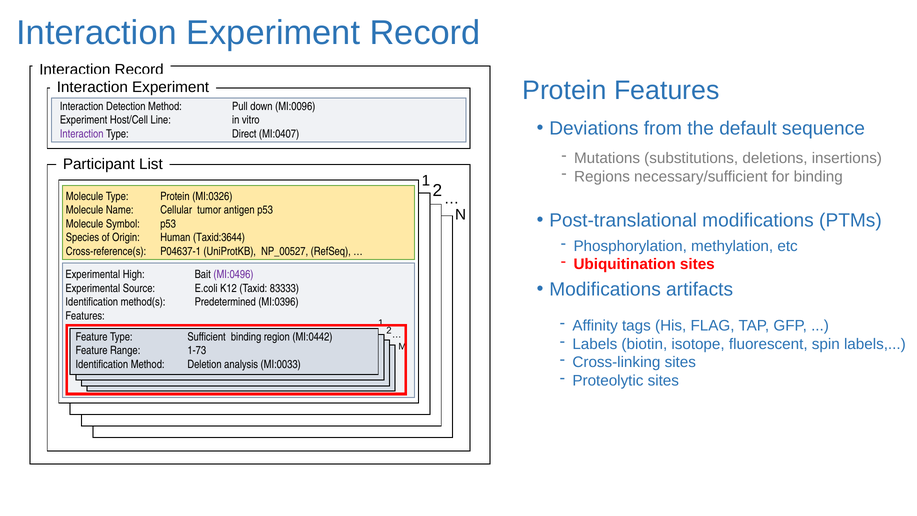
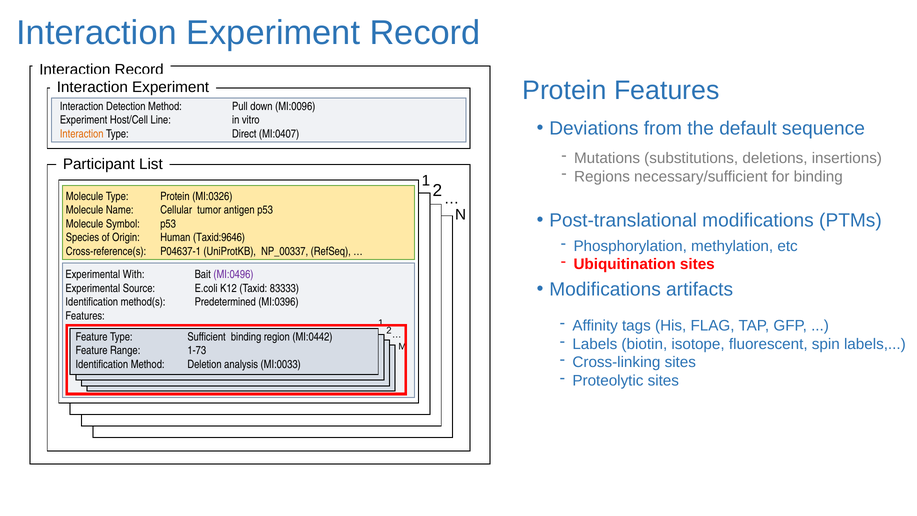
Interaction colour: purple -> orange (82, 134)
Taxid:3644: Taxid:3644 -> Taxid:9646 (219, 238)
NP_00527: NP_00527 -> NP_00337 (285, 251)
High: High -> With (134, 275)
